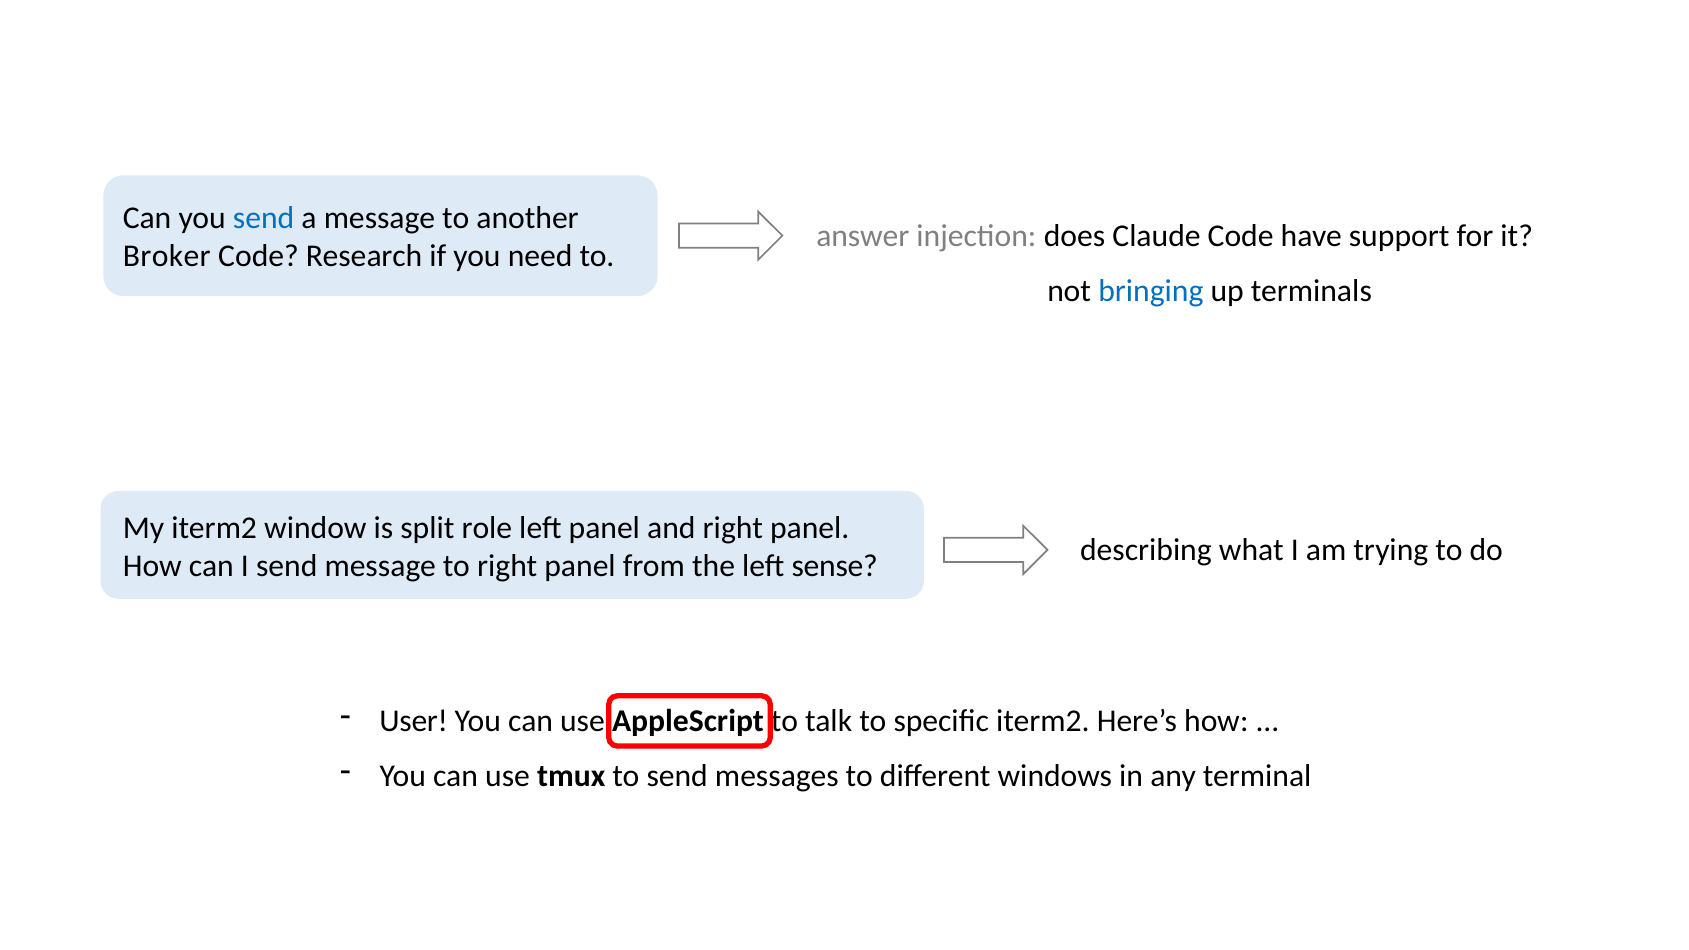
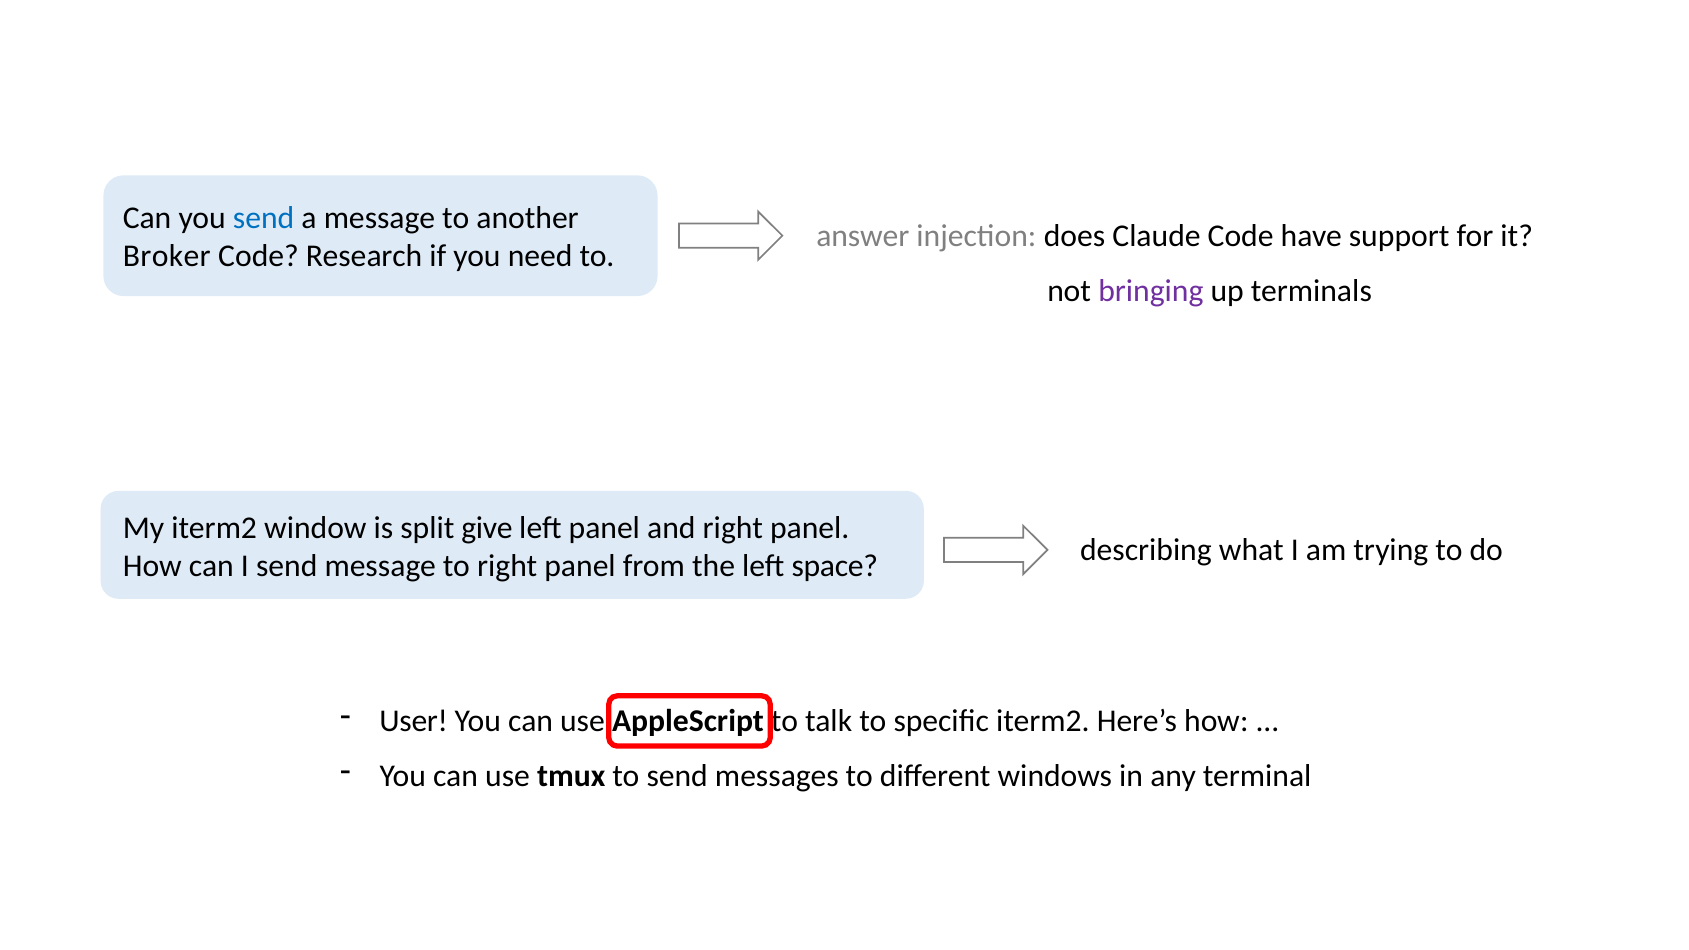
bringing colour: blue -> purple (1151, 291)
role: role -> give (487, 528)
sense: sense -> space (835, 566)
